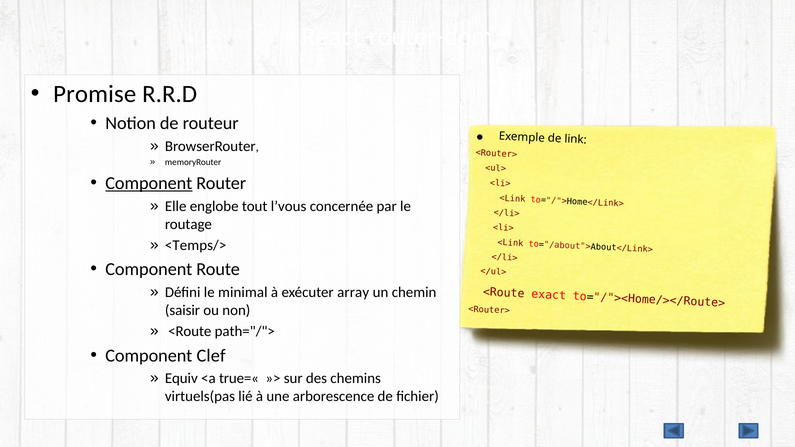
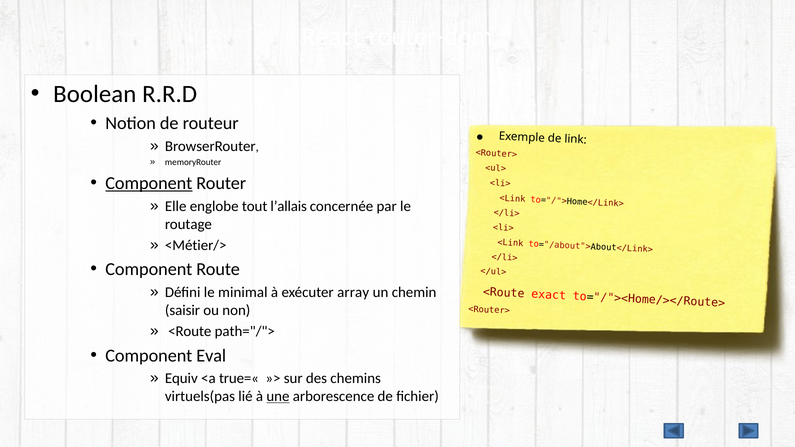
Promise: Promise -> Boolean (95, 94)
l’vous: l’vous -> l’allais (289, 206)
<Temps/>: <Temps/> -> <Métier/> (196, 245)
Clef: Clef -> Eval (211, 356)
une underline: none -> present (278, 396)
